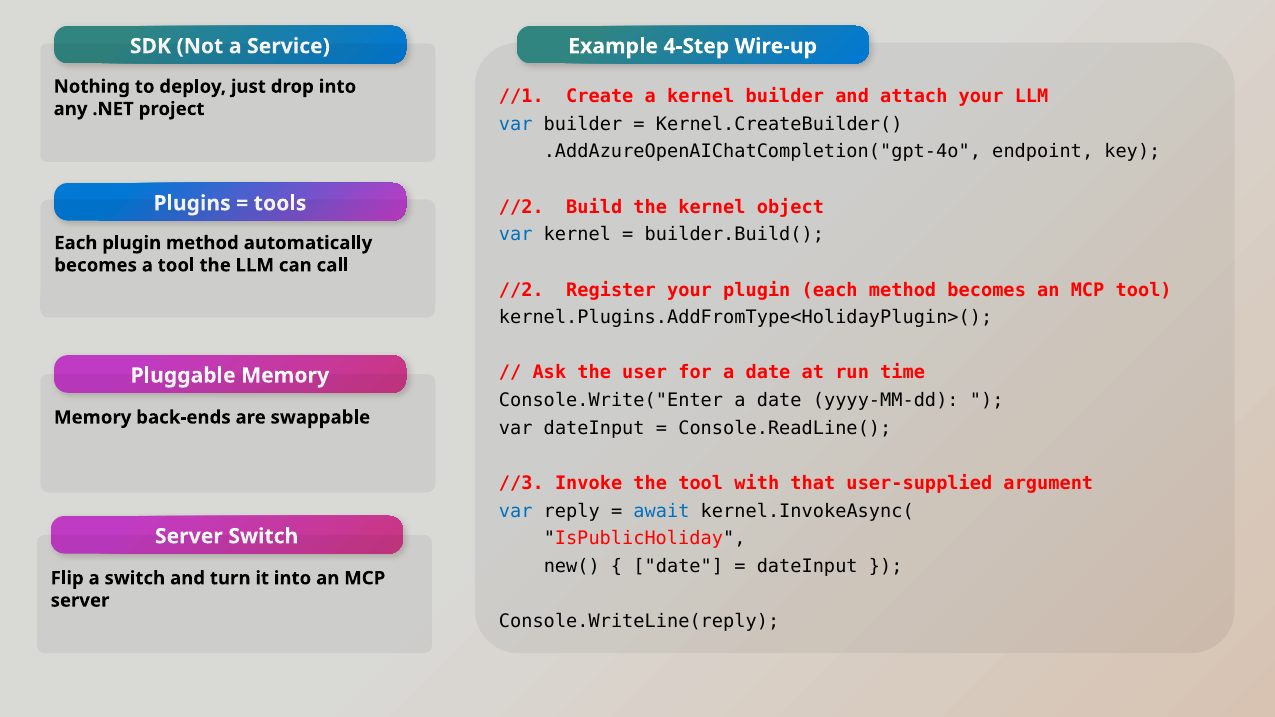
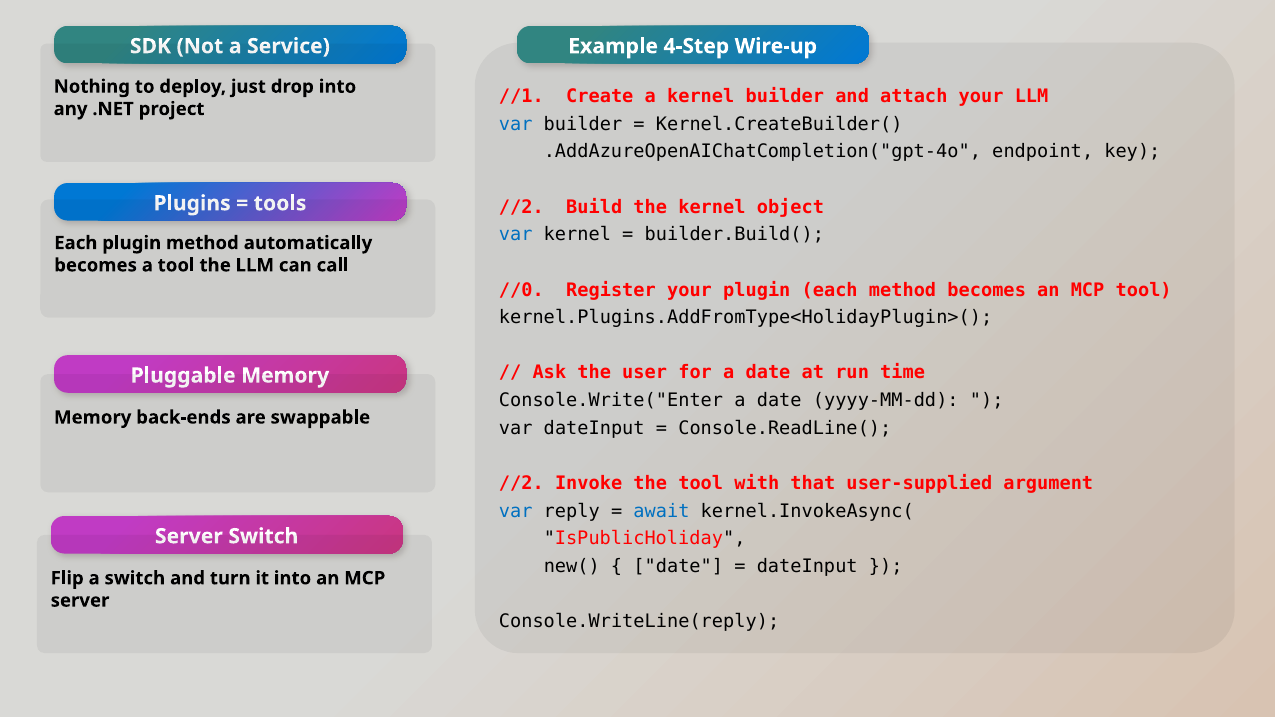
//2: //2 -> //0 (521, 290)
//3: //3 -> //2 (521, 483)
